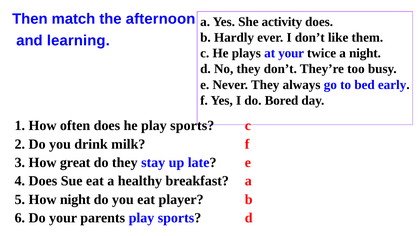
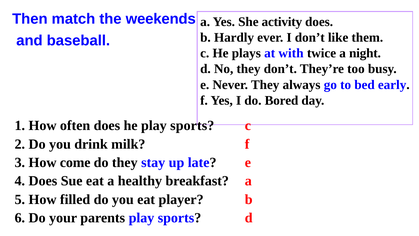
afternoon: afternoon -> weekends (161, 19)
learning: learning -> baseball (78, 40)
at your: your -> with (291, 53)
great: great -> come (75, 162)
How night: night -> filled (75, 199)
